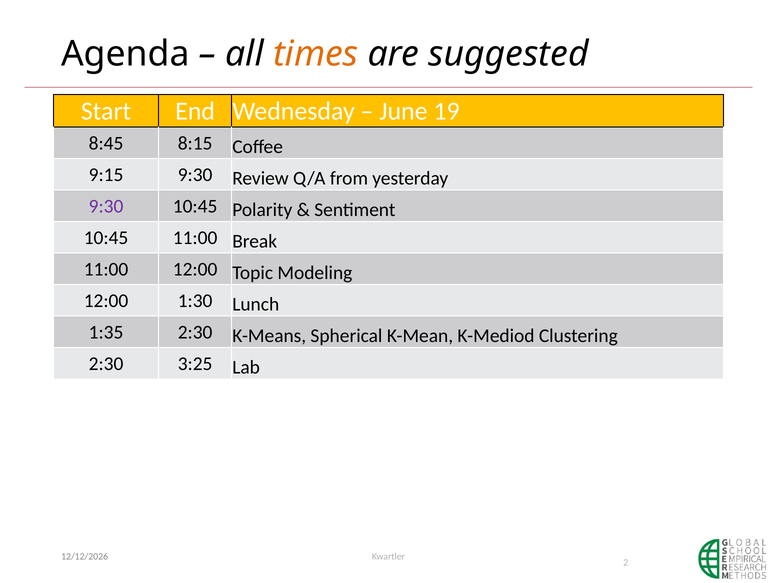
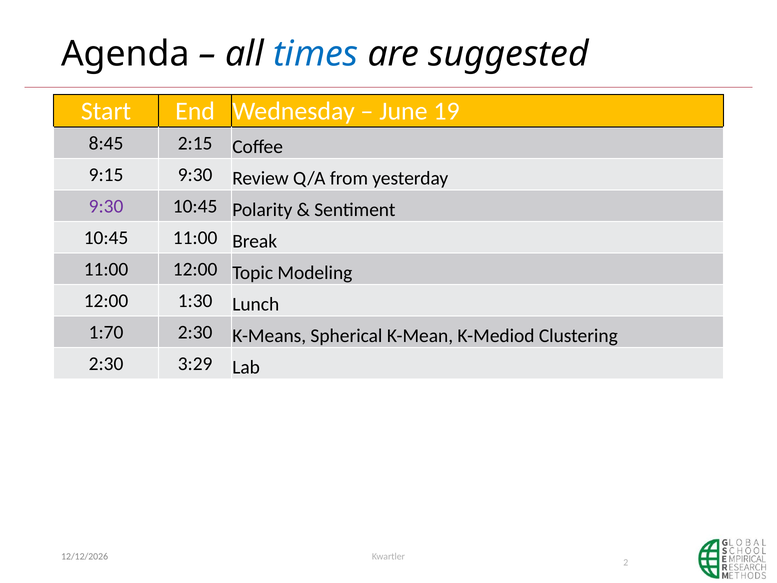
times colour: orange -> blue (316, 54)
8:15: 8:15 -> 2:15 (195, 143)
1:35: 1:35 -> 1:70 (106, 332)
3:25: 3:25 -> 3:29 (195, 364)
